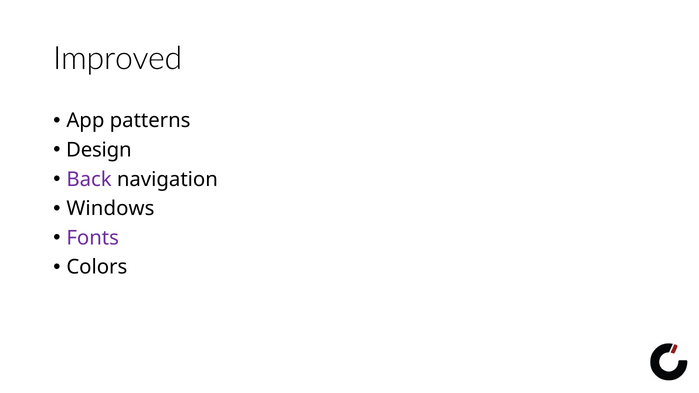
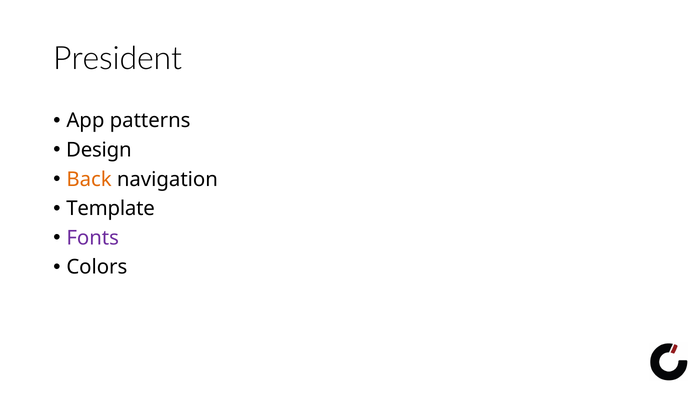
Improved: Improved -> President (118, 59)
Back colour: purple -> orange (89, 179)
Windows: Windows -> Template (111, 209)
